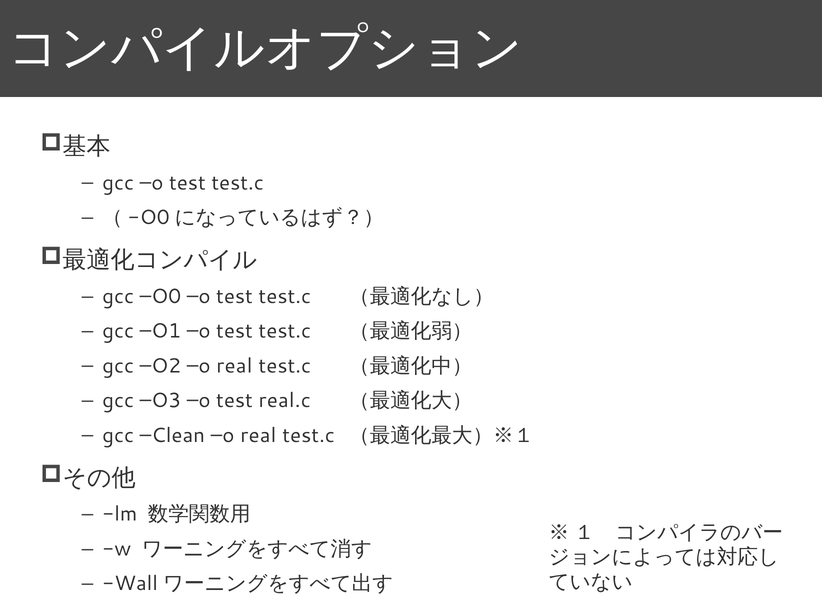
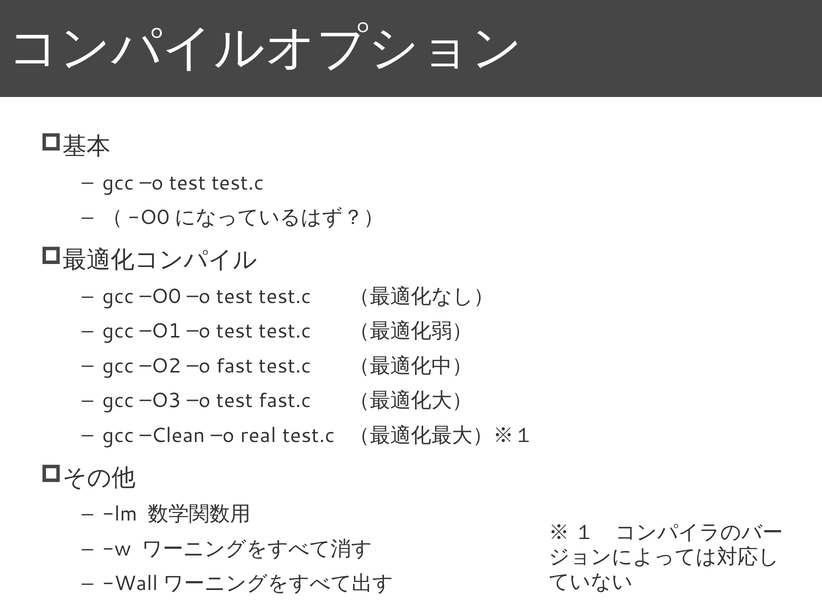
O2 o real: real -> fast (235, 366)
real.c: real.c -> fast.c (285, 401)
